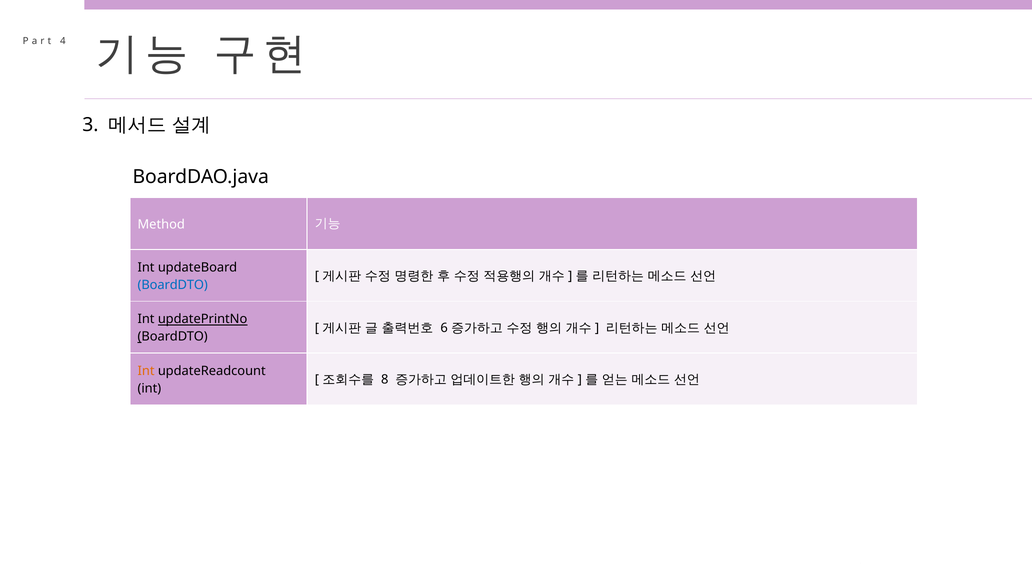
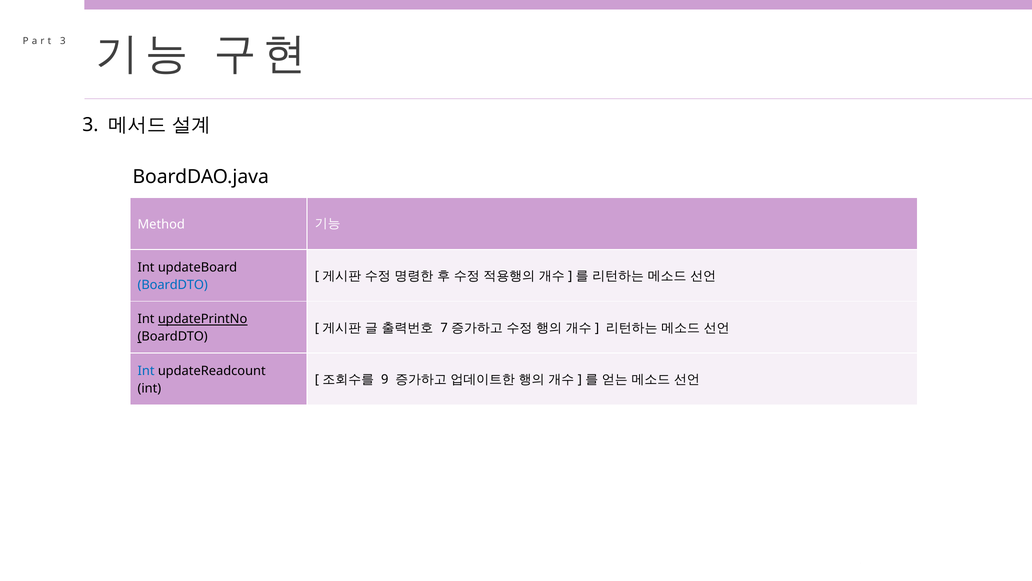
4: 4 -> 3 (63, 41)
6: 6 -> 7 (444, 328)
Int colour: orange -> blue (146, 371)
8: 8 -> 9 (385, 379)
